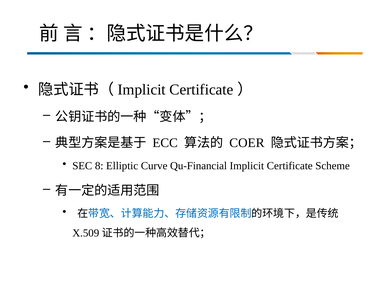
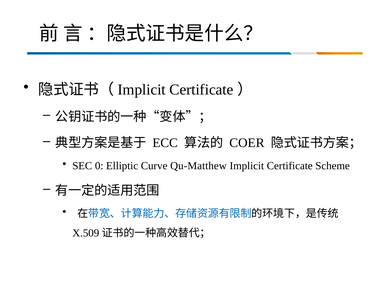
8: 8 -> 0 (99, 166)
Qu-Financial: Qu-Financial -> Qu-Matthew (198, 166)
